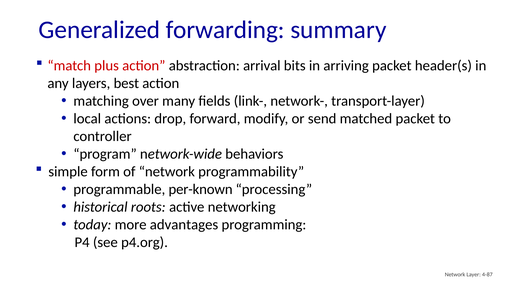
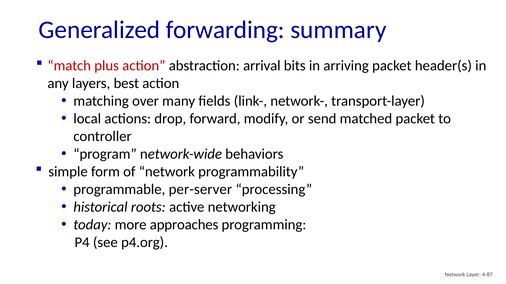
per-known: per-known -> per-server (200, 190)
advantages: advantages -> approaches (184, 225)
